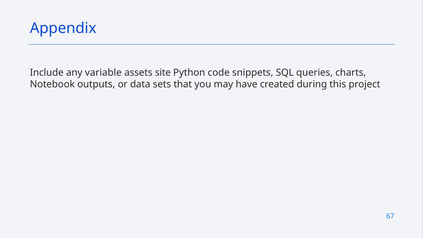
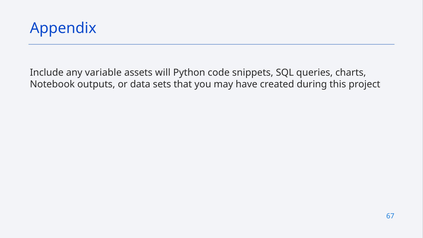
site: site -> will (163, 73)
